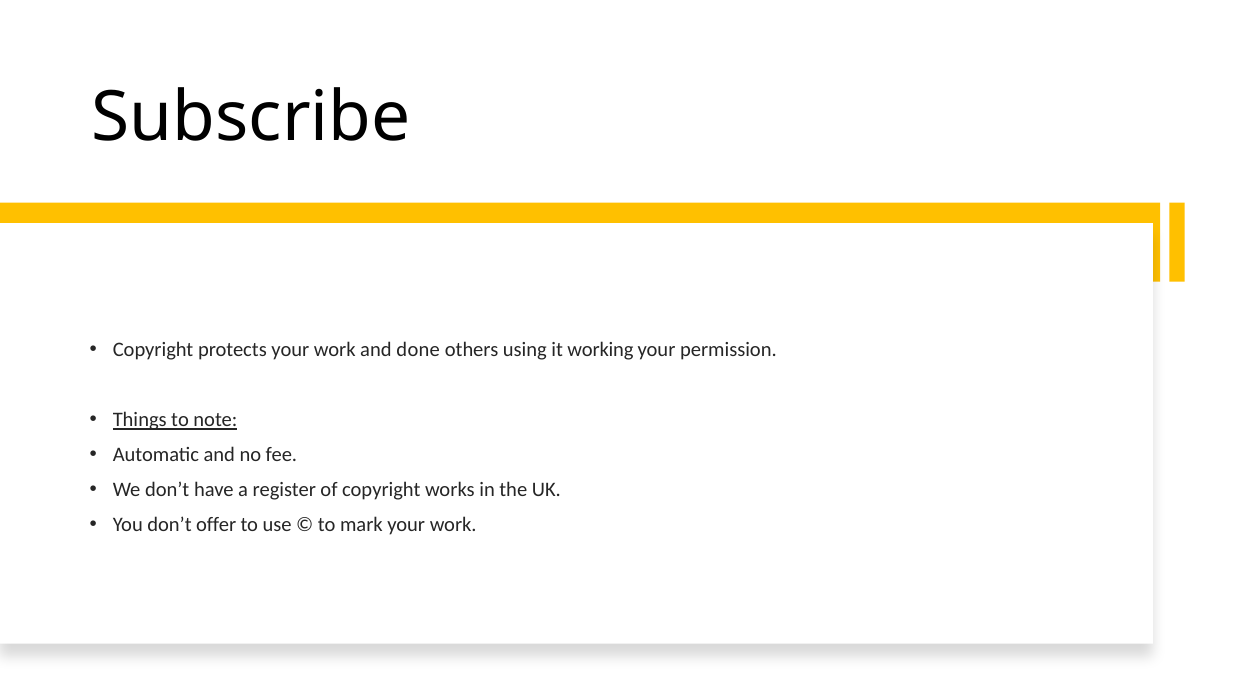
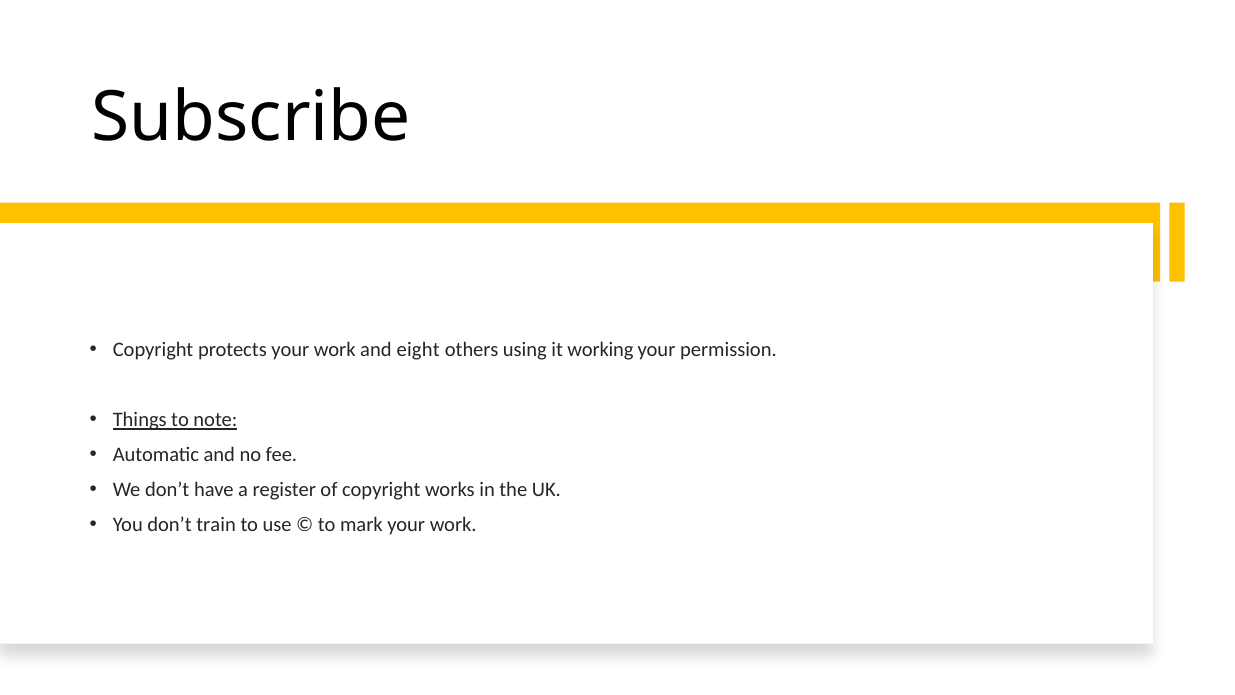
done: done -> eight (418, 350)
offer: offer -> train (216, 525)
